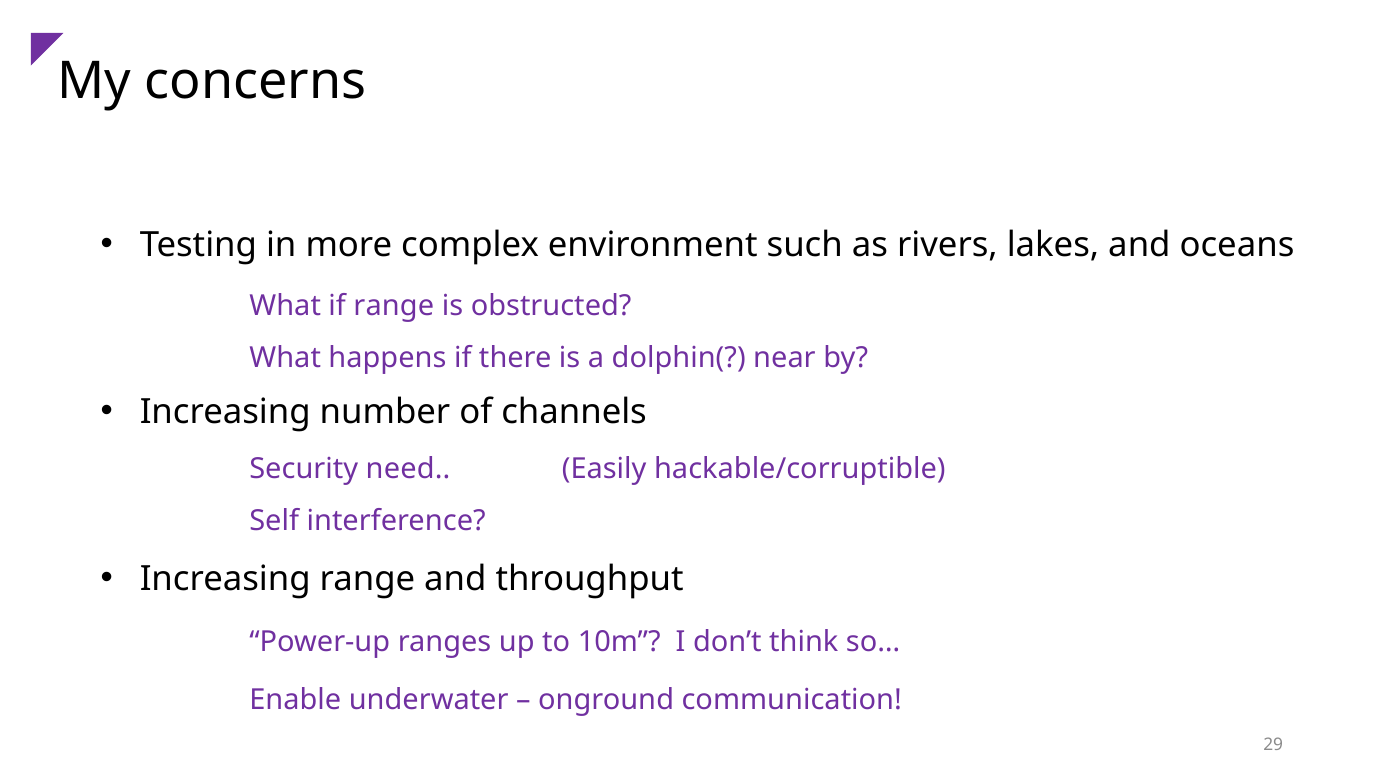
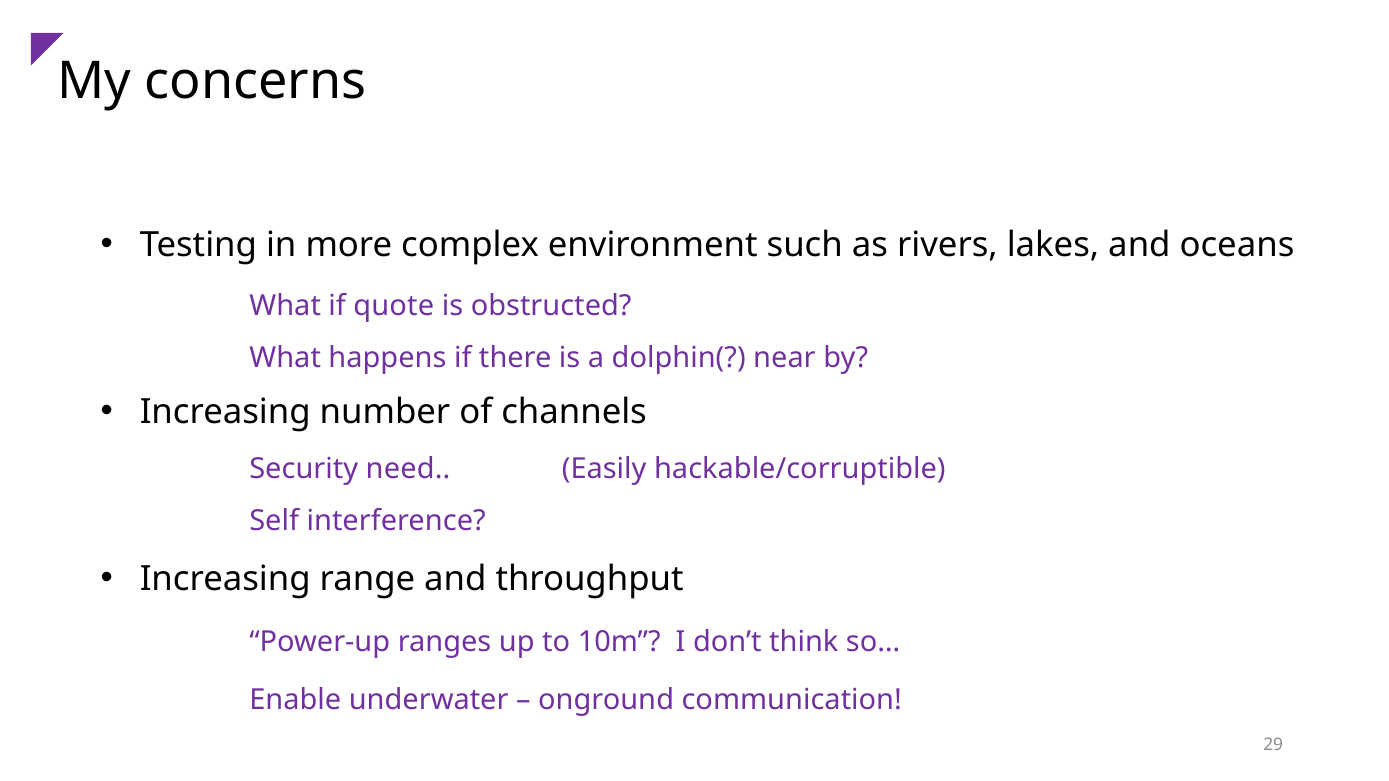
if range: range -> quote (394, 306)
